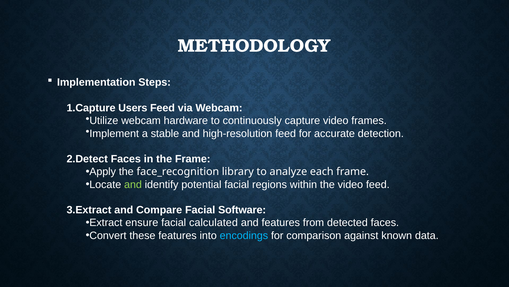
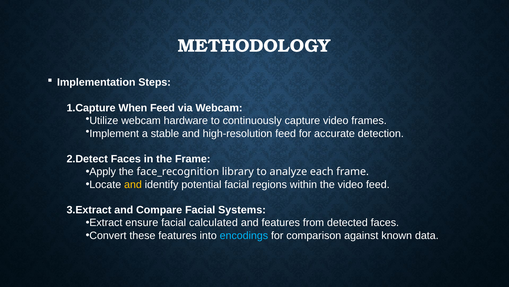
Users: Users -> When (133, 108)
and colour: light green -> yellow (133, 184)
Software: Software -> Systems (242, 210)
